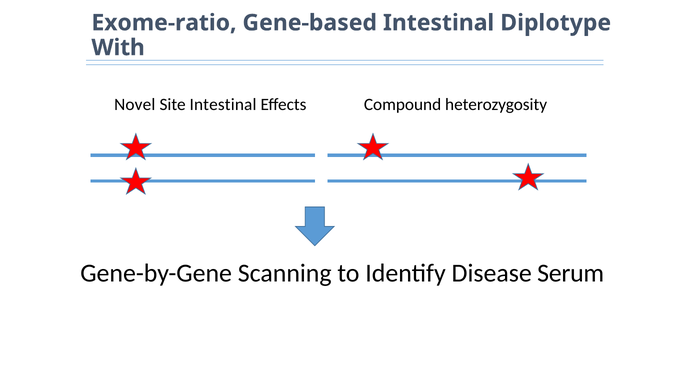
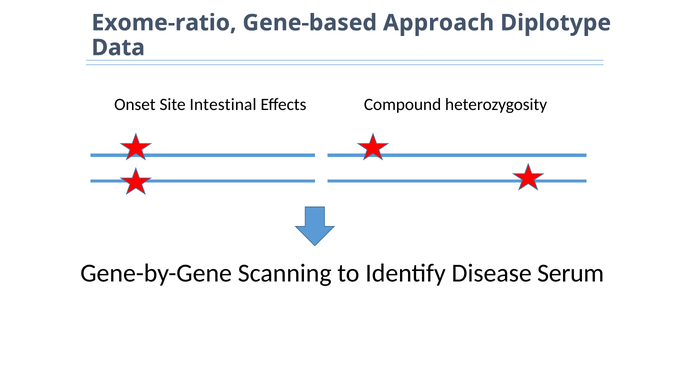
Gene-based Intestinal: Intestinal -> Approach (439, 23)
With: With -> Data (118, 48)
Novel: Novel -> Onset (135, 105)
